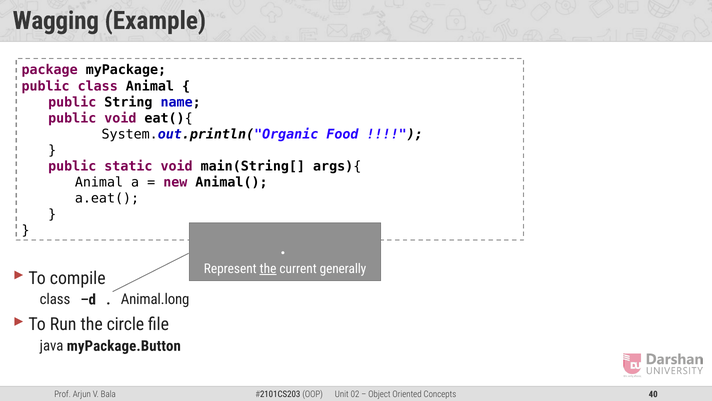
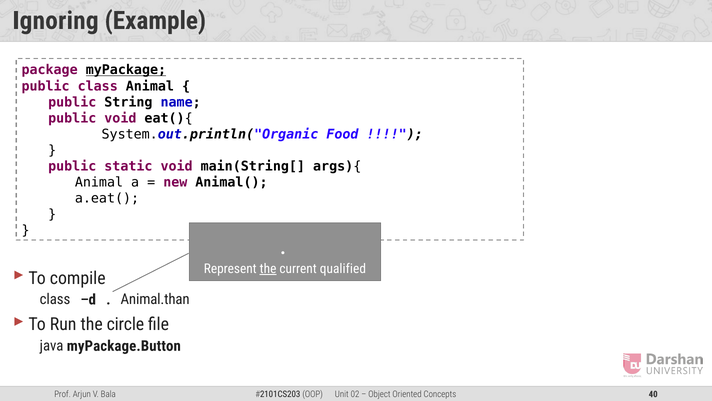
Wagging: Wagging -> Ignoring (56, 21)
myPackage underline: none -> present (126, 70)
generally: generally -> qualified (343, 268)
Animal.long: Animal.long -> Animal.than (155, 299)
